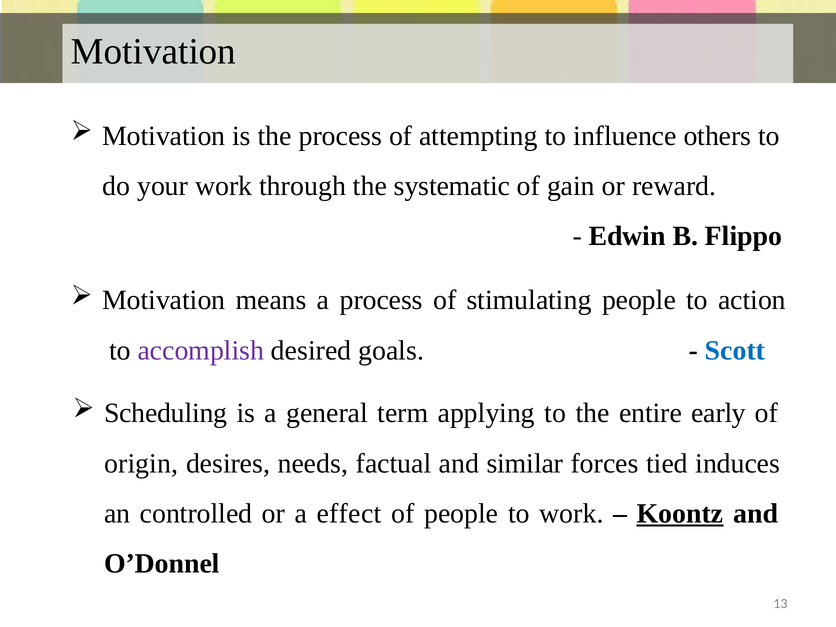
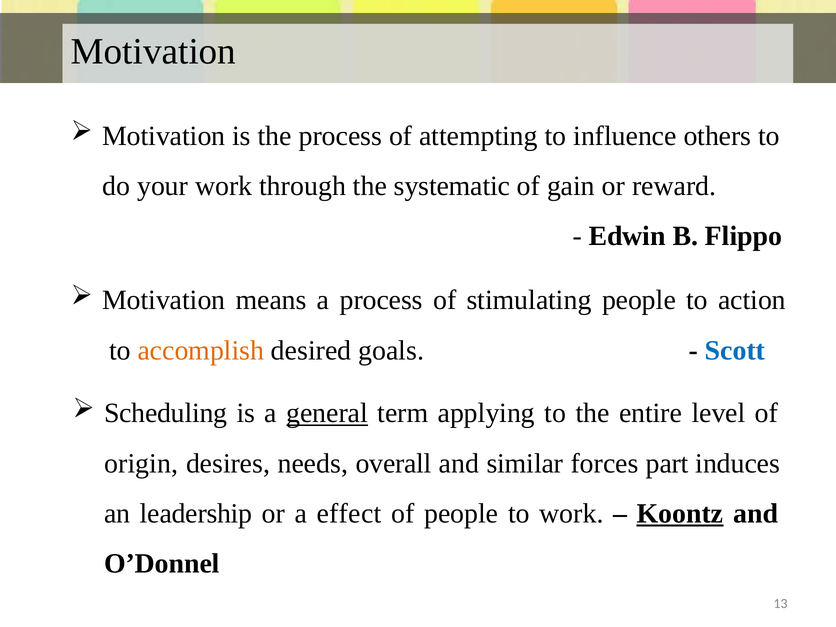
accomplish colour: purple -> orange (201, 350)
general underline: none -> present (327, 413)
early: early -> level (719, 413)
factual: factual -> overall (394, 463)
tied: tied -> part (667, 463)
controlled: controlled -> leadership (196, 514)
